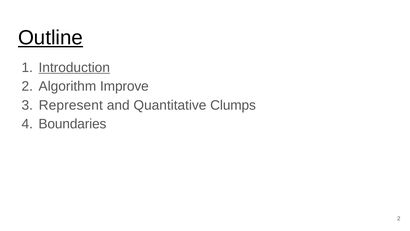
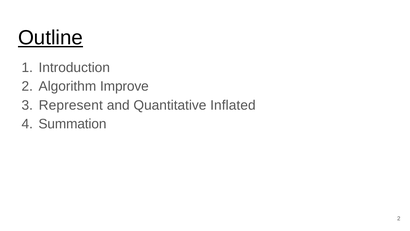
Introduction underline: present -> none (74, 67)
Clumps: Clumps -> Inflated (233, 105)
Boundaries: Boundaries -> Summation (72, 124)
